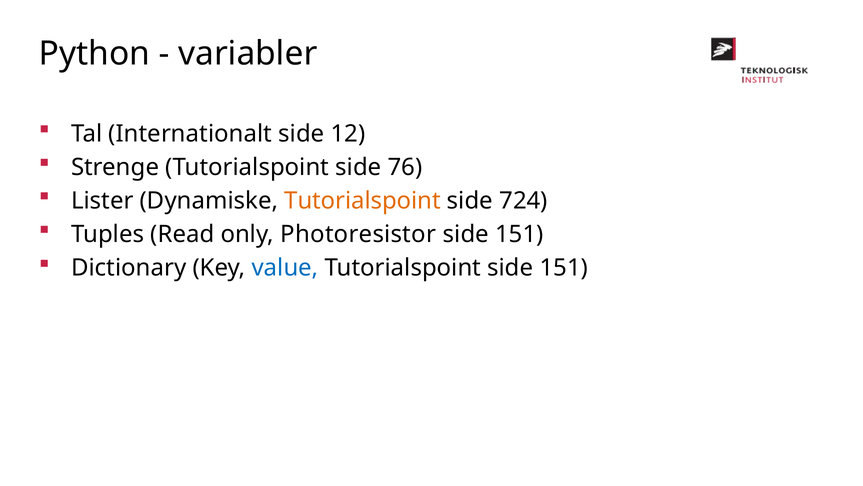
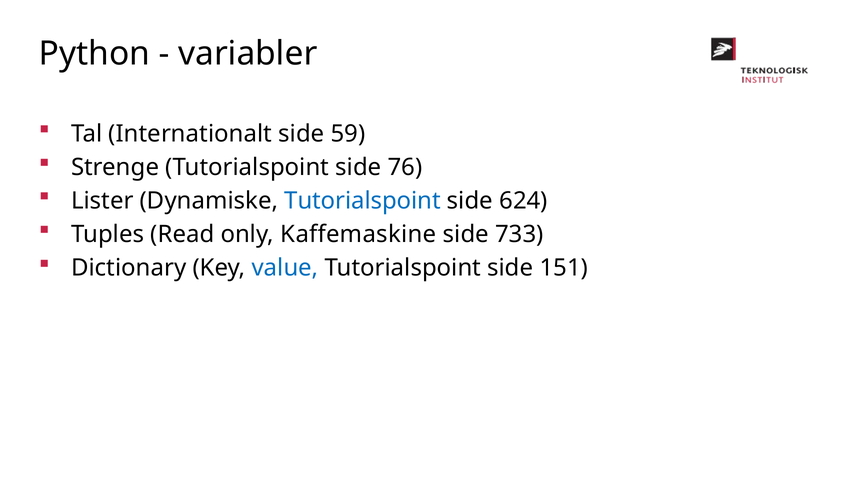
12: 12 -> 59 (348, 133)
Tutorialspoint colour: orange -> blue (363, 201)
724: 724 -> 624 (523, 201)
Photoresistor: Photoresistor -> Kaffemaskine (358, 234)
151: 151 -> 733 (519, 234)
